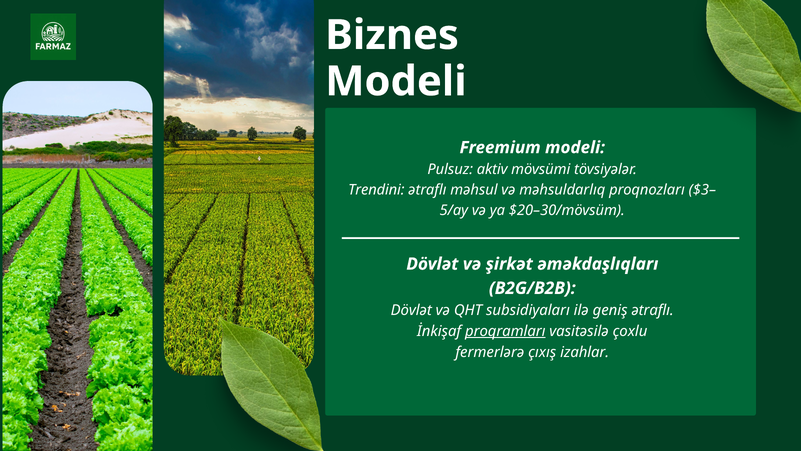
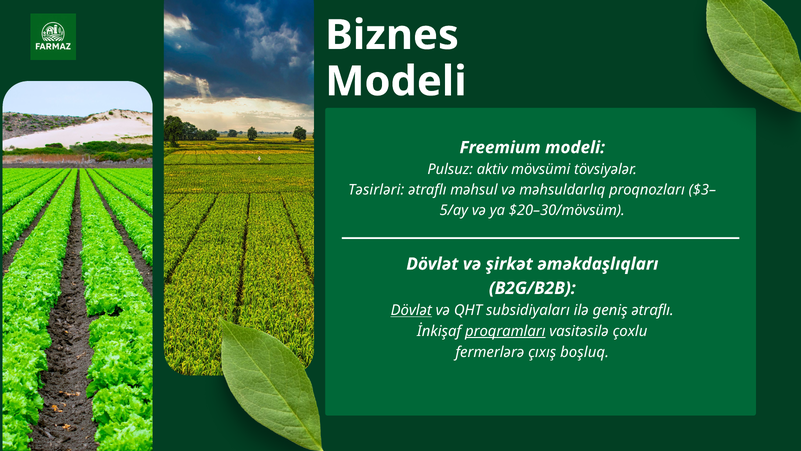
Trendini: Trendini -> Təsirləri (376, 190)
Dövlət underline: none -> present (411, 310)
izahlar: izahlar -> boşluq (585, 352)
